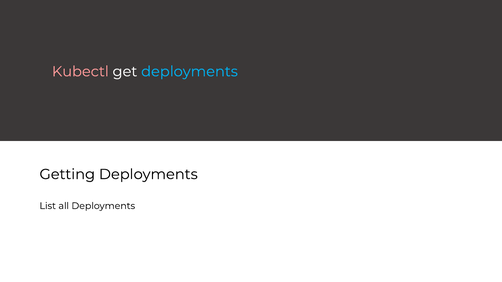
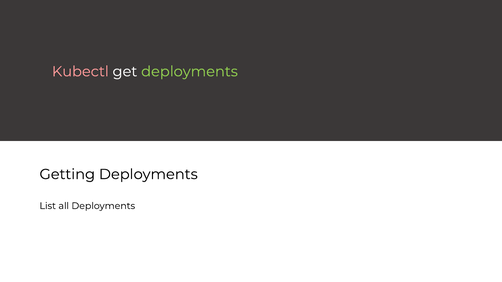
deployments colour: light blue -> light green (190, 72)
